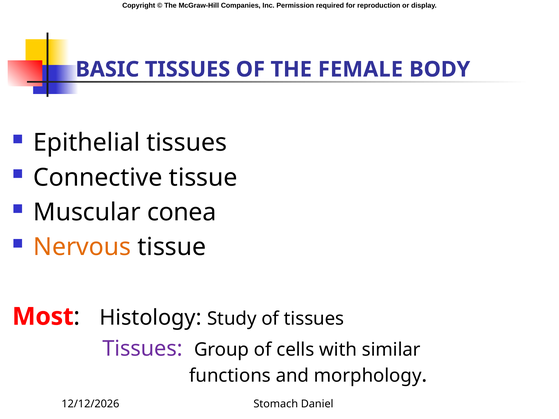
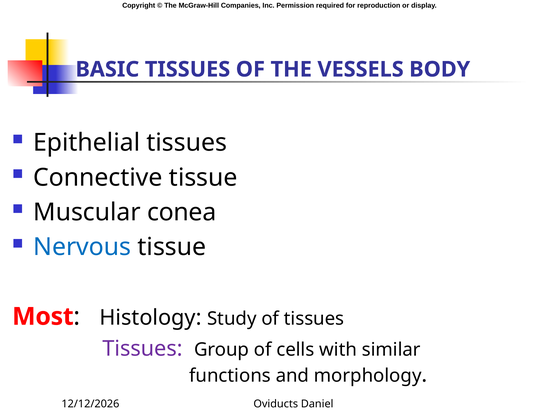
FEMALE: FEMALE -> VESSELS (361, 69)
Nervous colour: orange -> blue (82, 247)
Stomach: Stomach -> Oviducts (276, 404)
